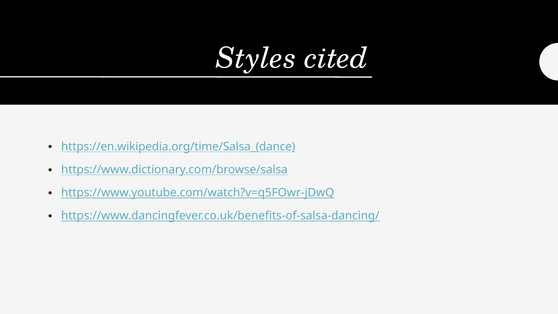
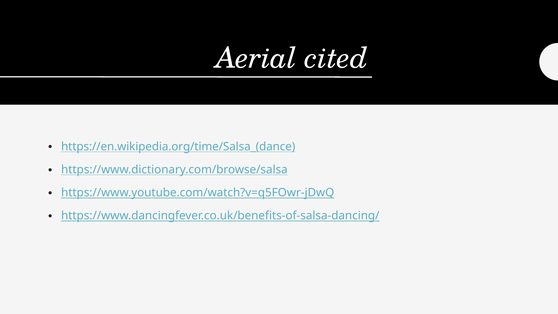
Styles: Styles -> Aerial (256, 58)
